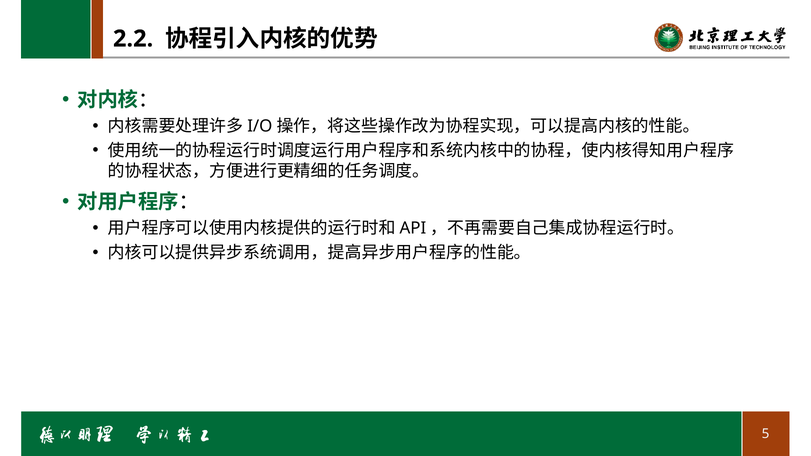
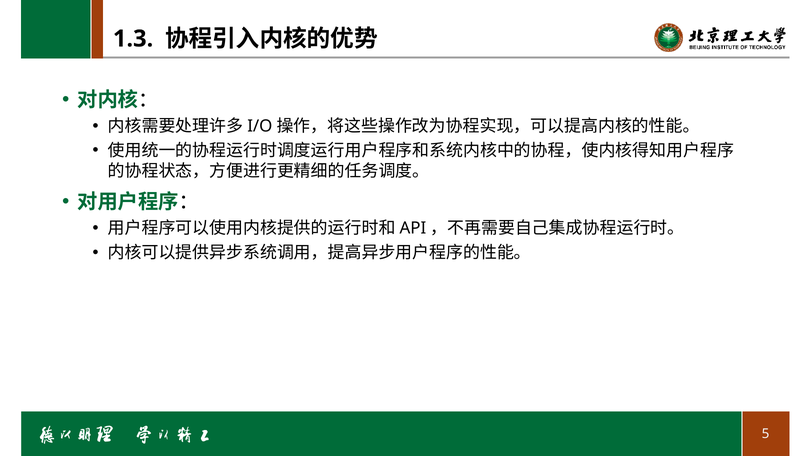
2.2: 2.2 -> 1.3 (133, 39)
